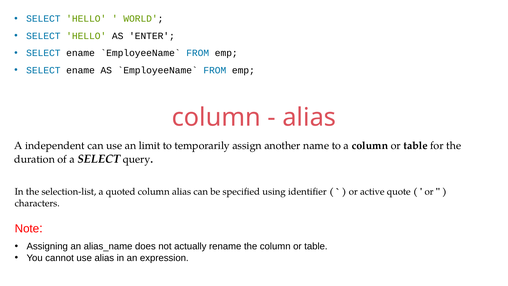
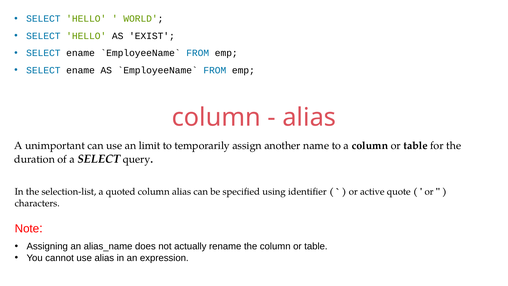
ENTER: ENTER -> EXIST (152, 36)
independent: independent -> unimportant (55, 145)
